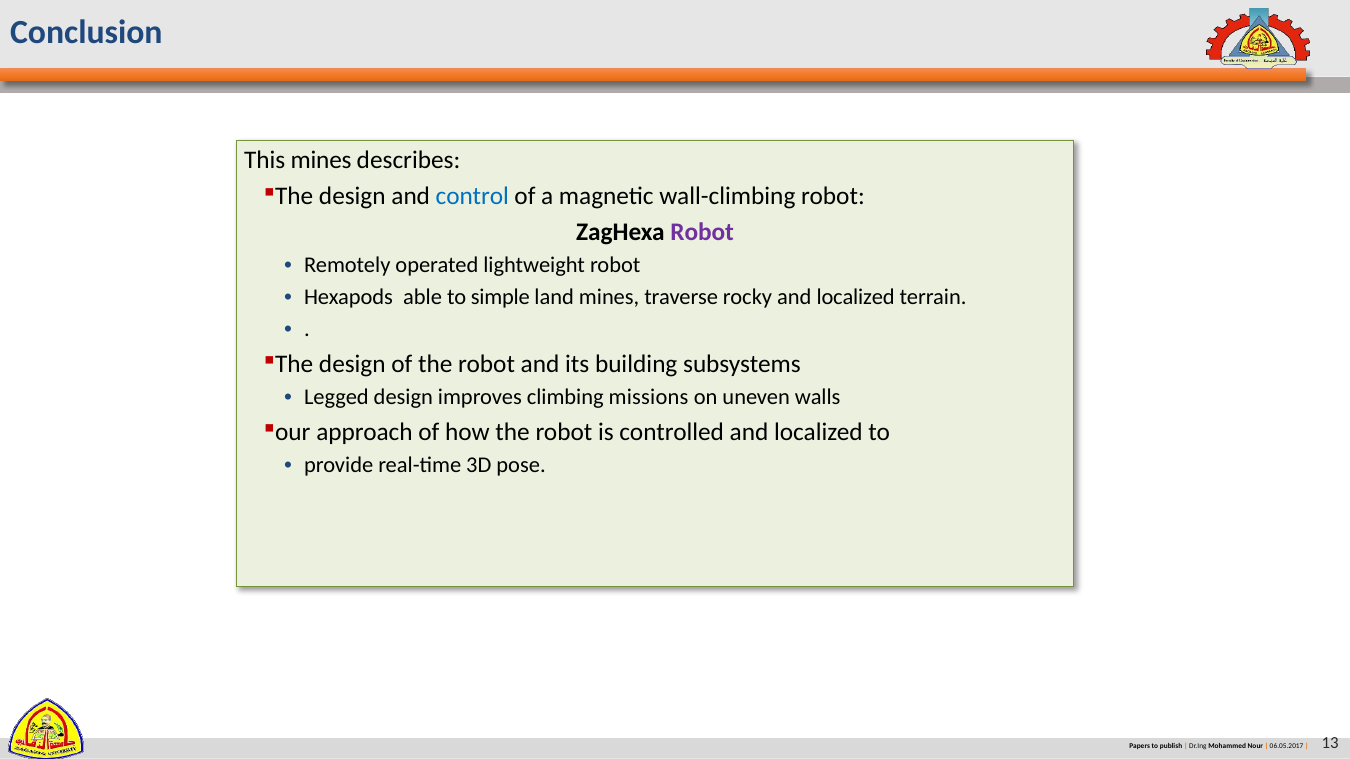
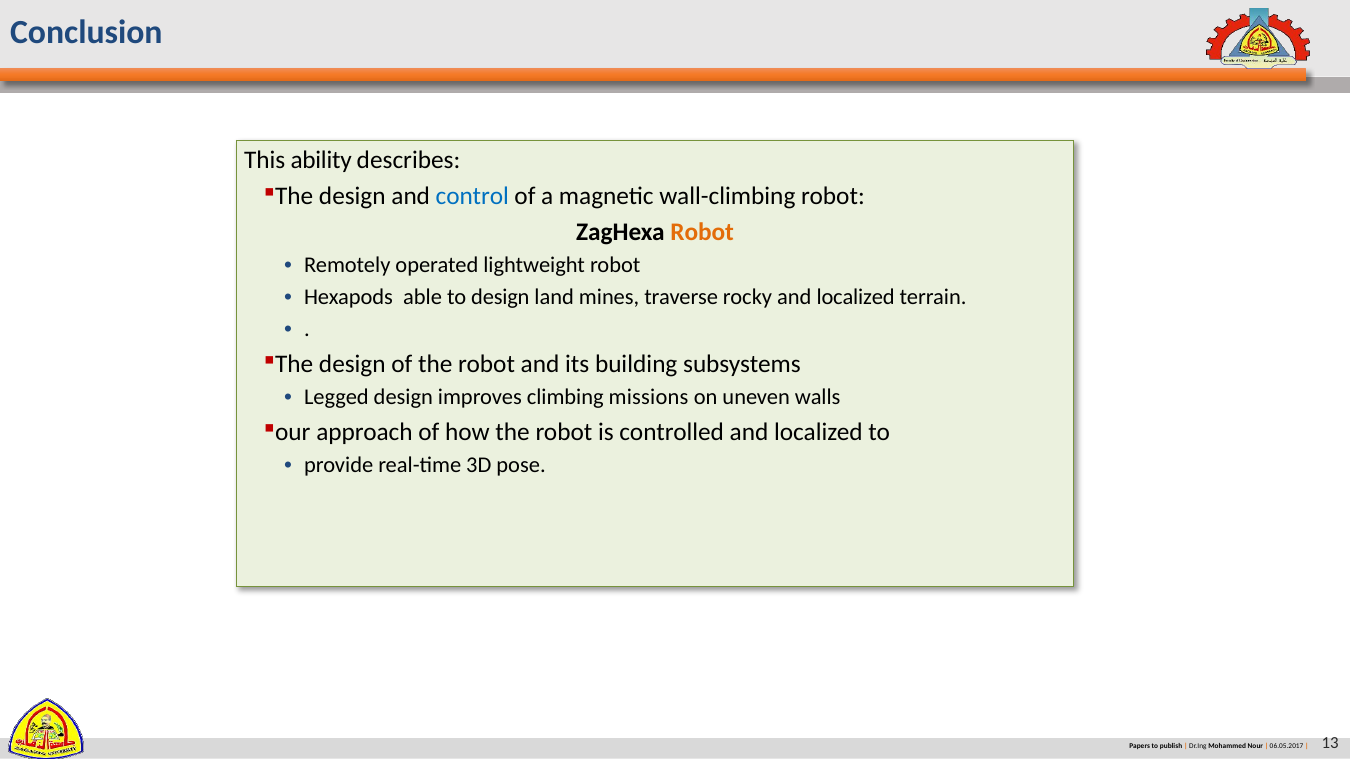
This mines: mines -> ability (321, 160)
Robot colour: purple -> orange (702, 232)
to simple: simple -> design (500, 298)
